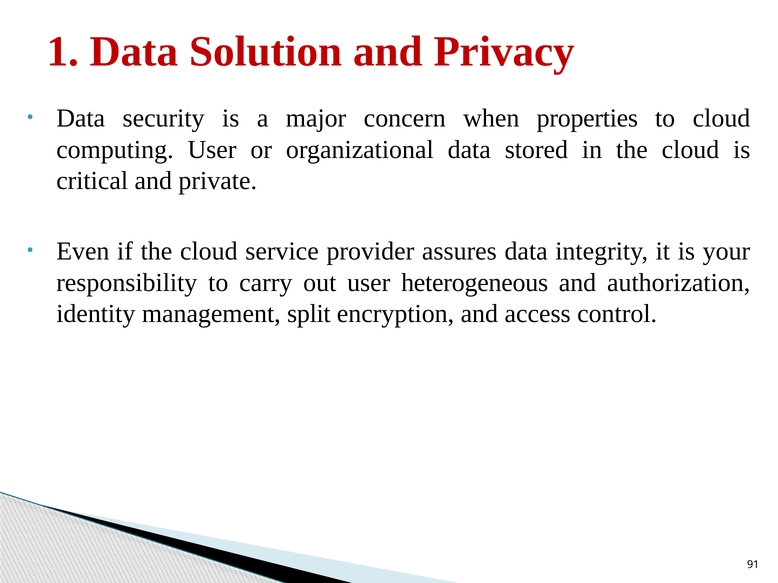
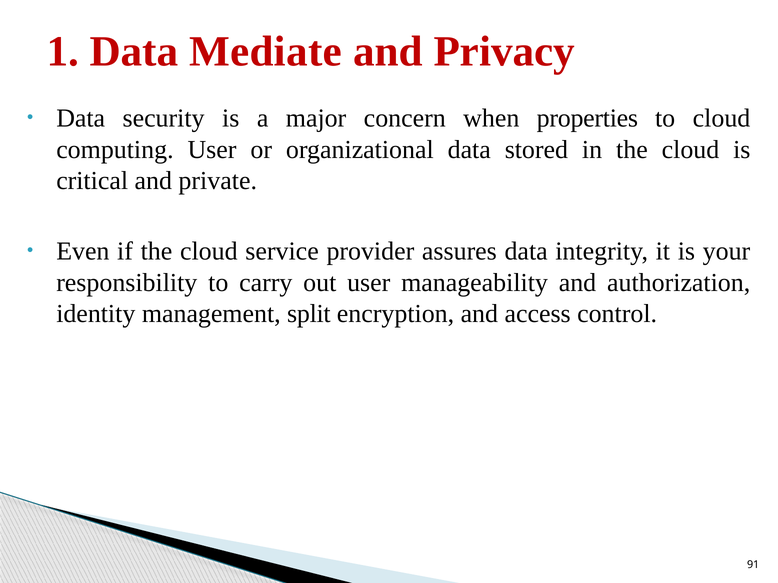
Solution: Solution -> Mediate (266, 52)
heterogeneous: heterogeneous -> manageability (475, 283)
